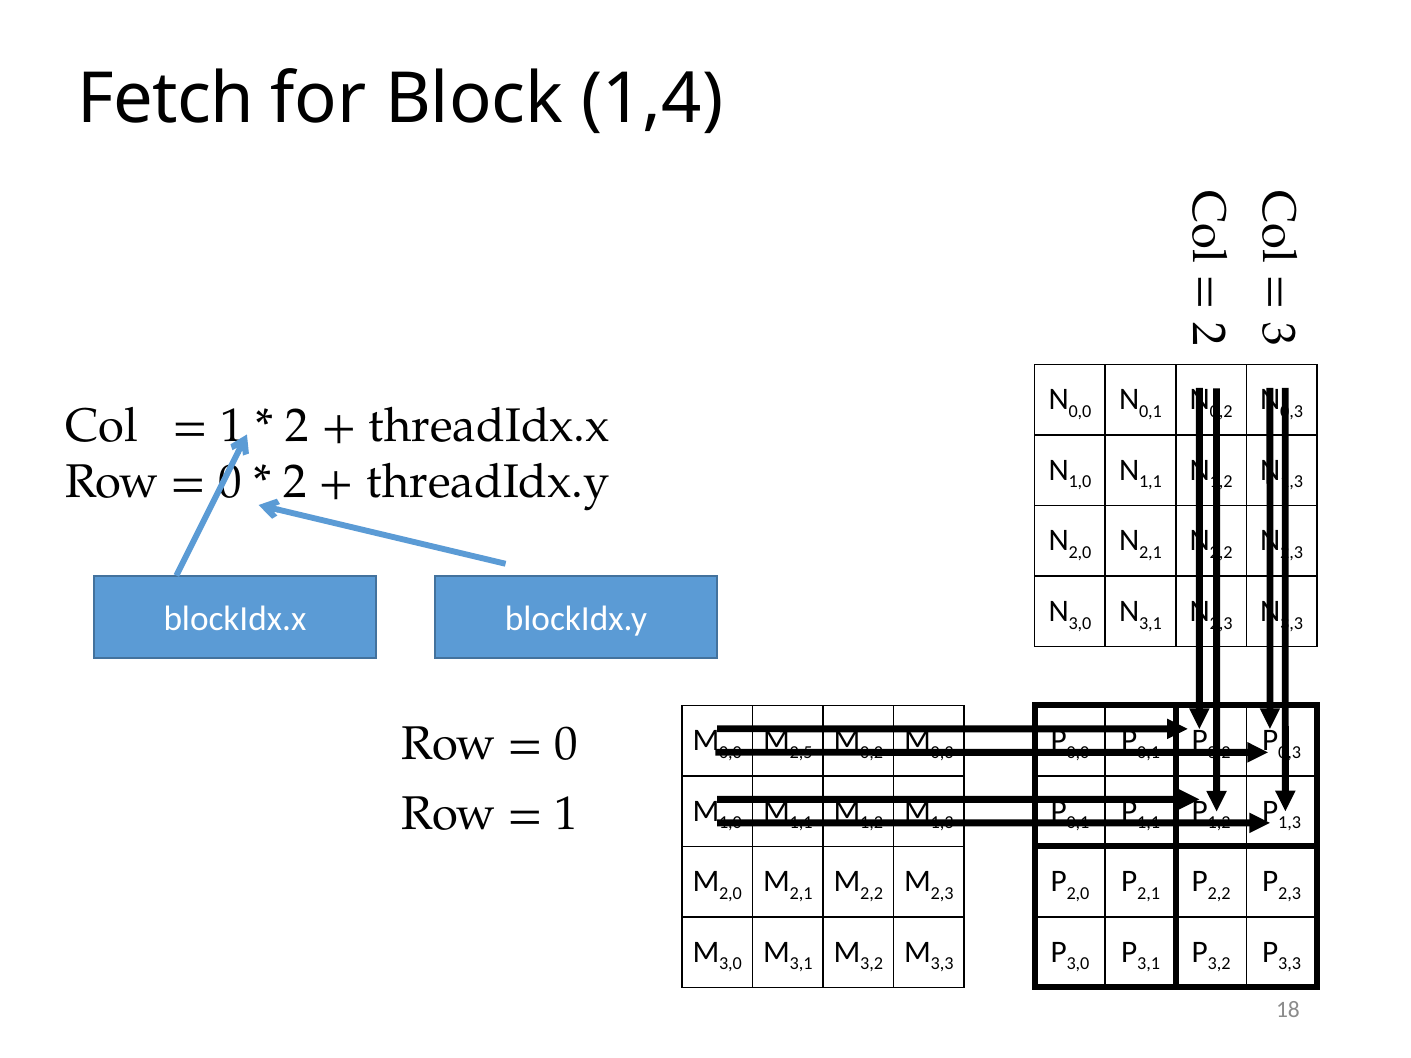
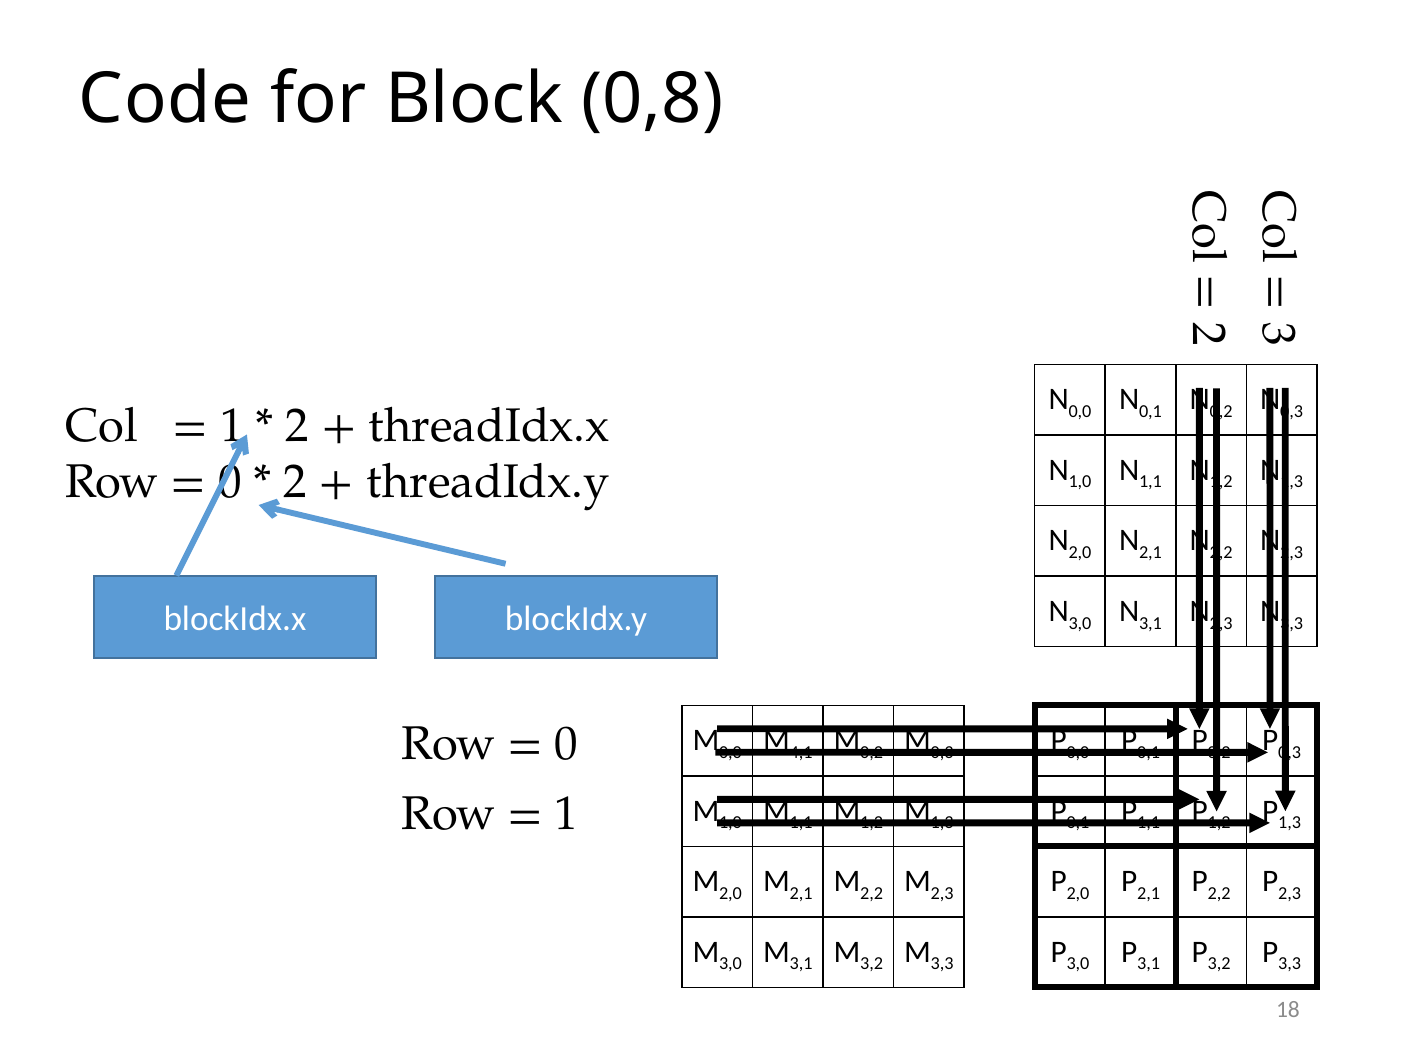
Fetch: Fetch -> Code (165, 99)
1,4: 1,4 -> 0,8 (652, 99)
2,5: 2,5 -> 4,1 (801, 752)
